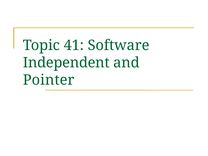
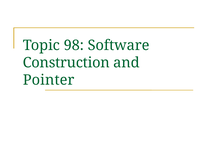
41: 41 -> 98 (74, 45)
Independent: Independent -> Construction (66, 63)
